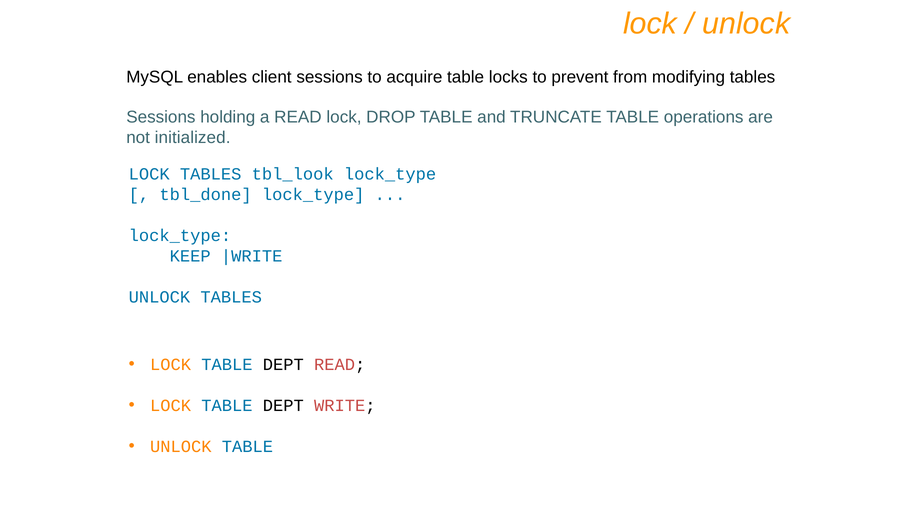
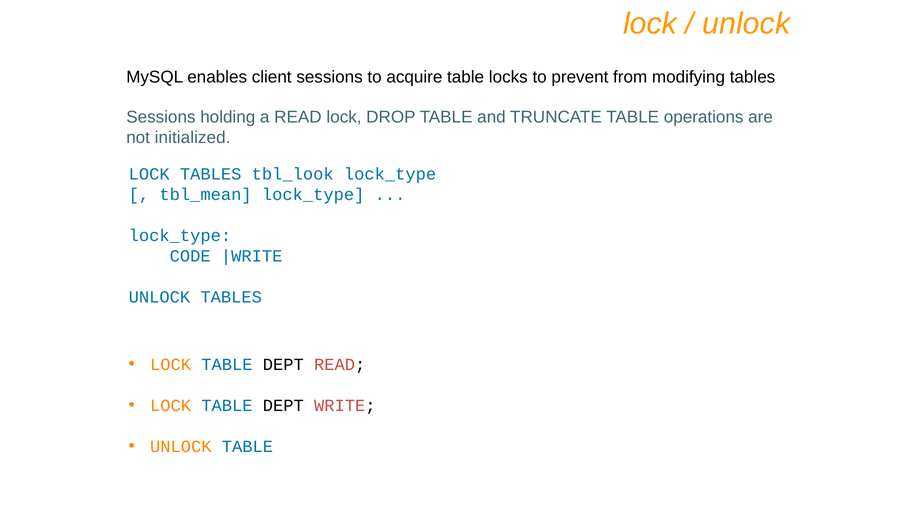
tbl_done: tbl_done -> tbl_mean (206, 195)
KEEP: KEEP -> CODE (190, 256)
